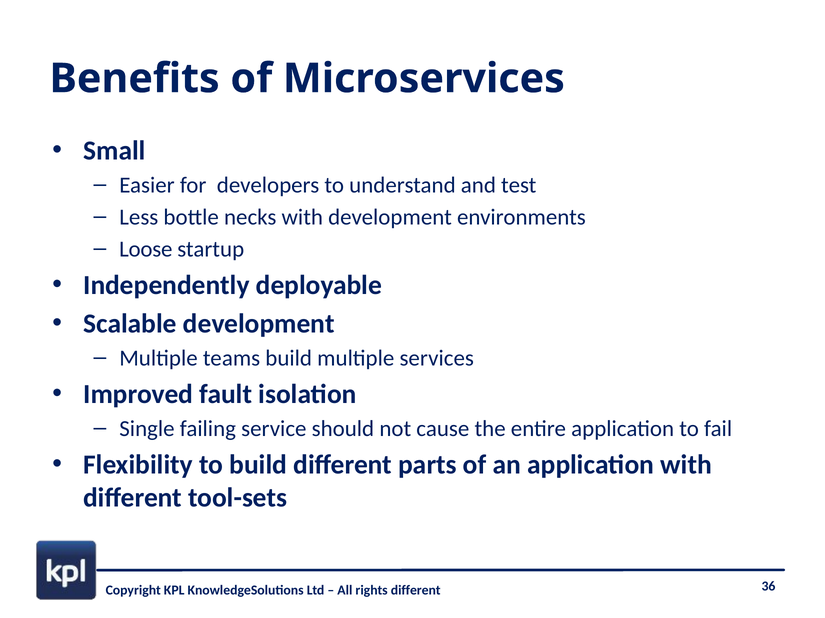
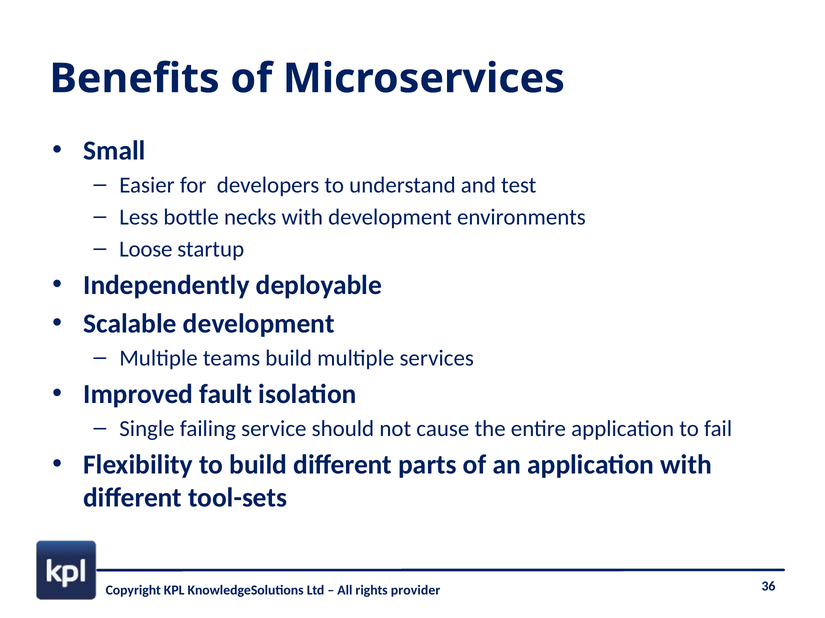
rights different: different -> provider (416, 591)
